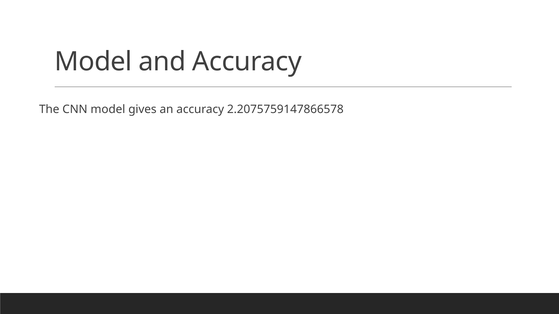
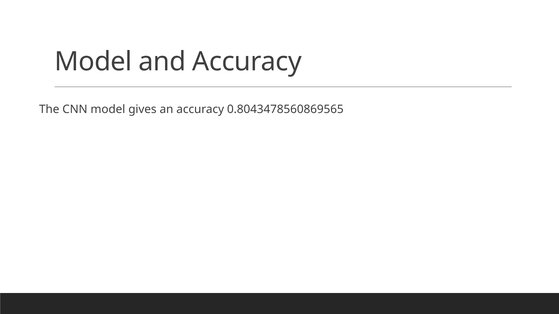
2.2075759147866578: 2.2075759147866578 -> 0.8043478560869565 (285, 110)
